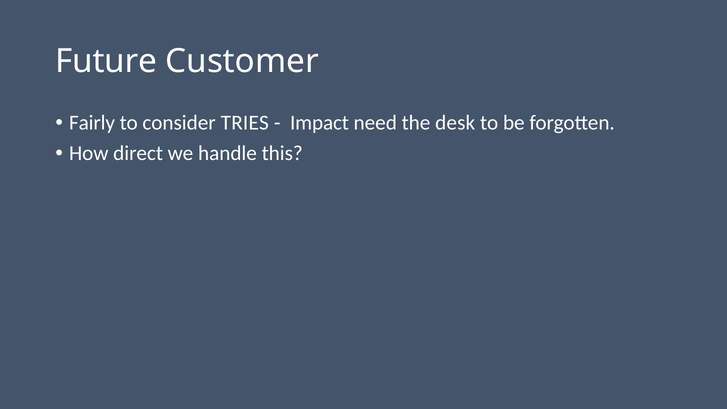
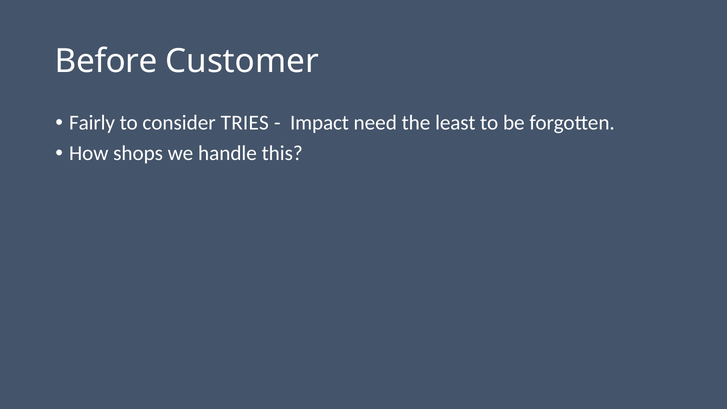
Future: Future -> Before (106, 61)
desk: desk -> least (455, 123)
direct: direct -> shops (138, 153)
